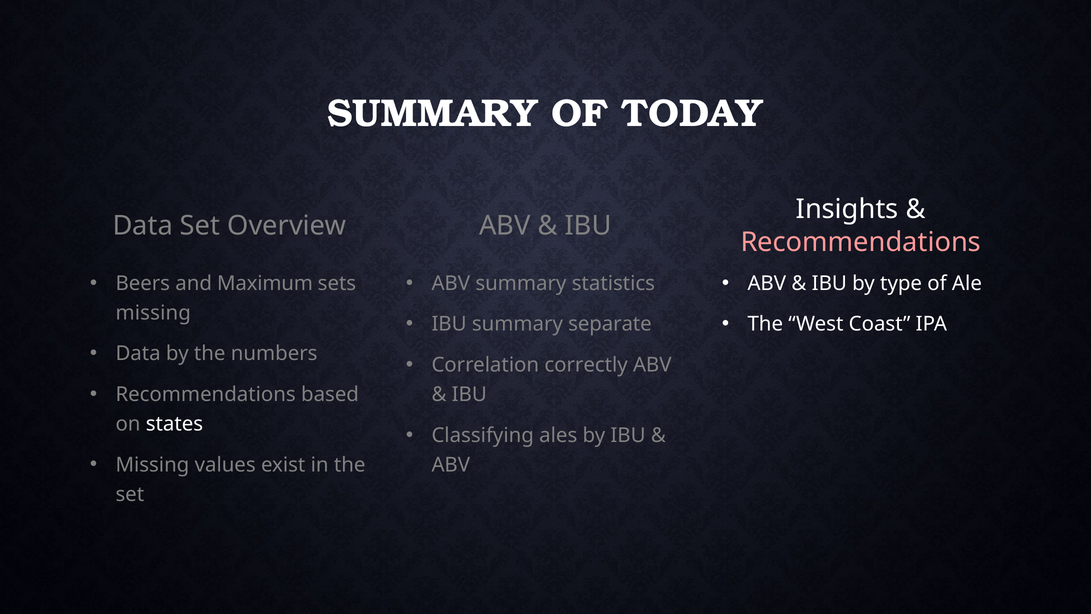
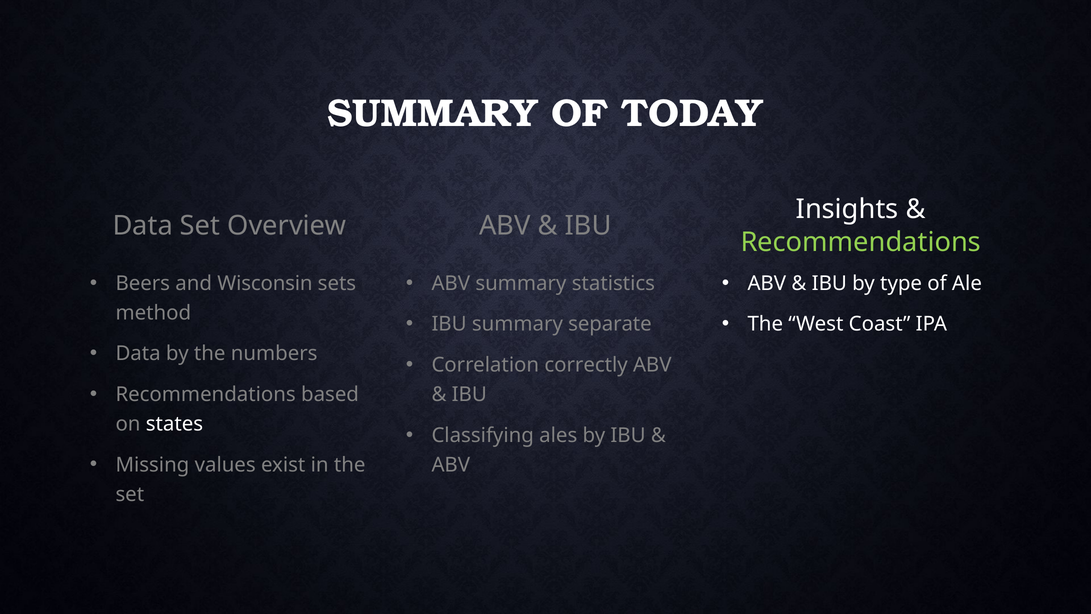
Recommendations colour: pink -> light green (861, 242)
Maximum: Maximum -> Wisconsin (265, 283)
missing: missing -> method (153, 313)
